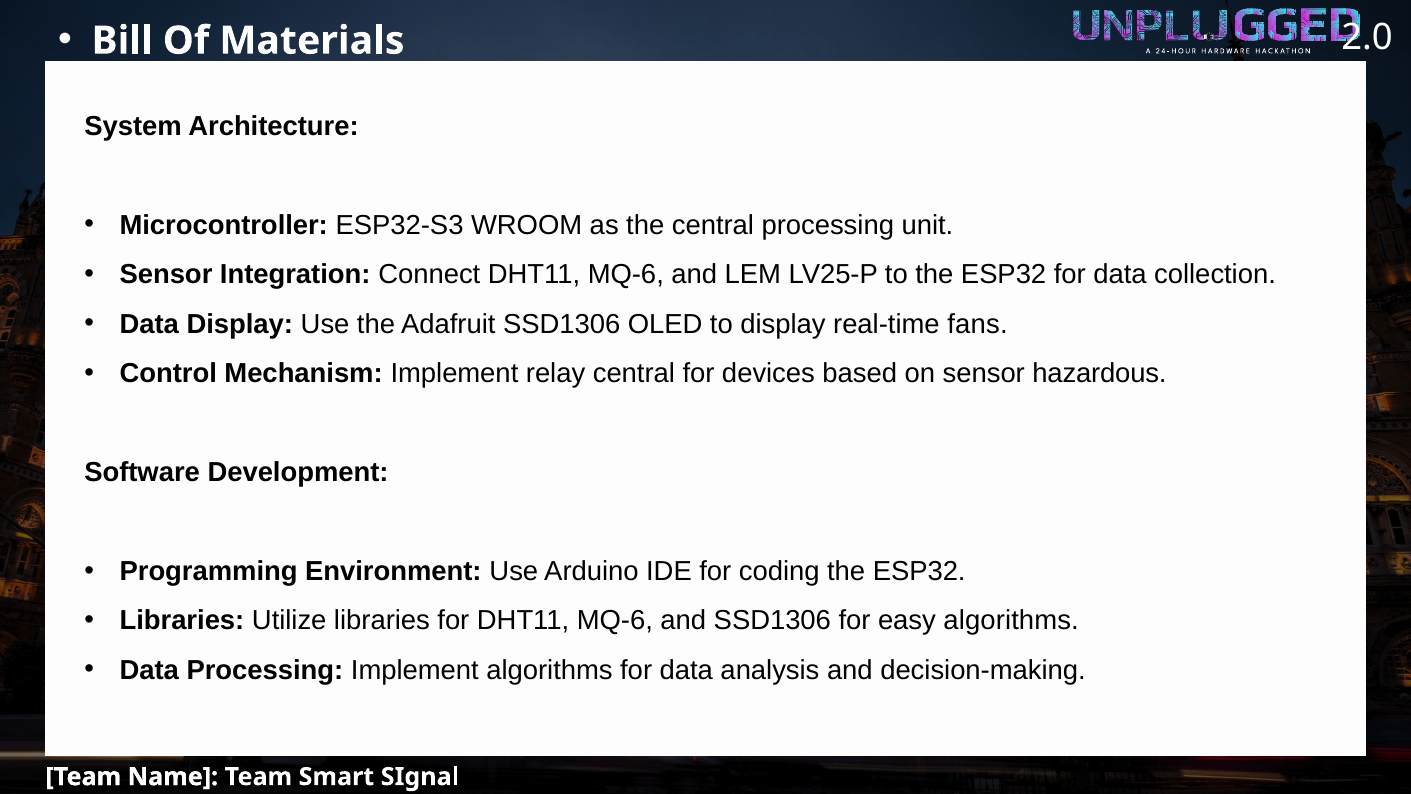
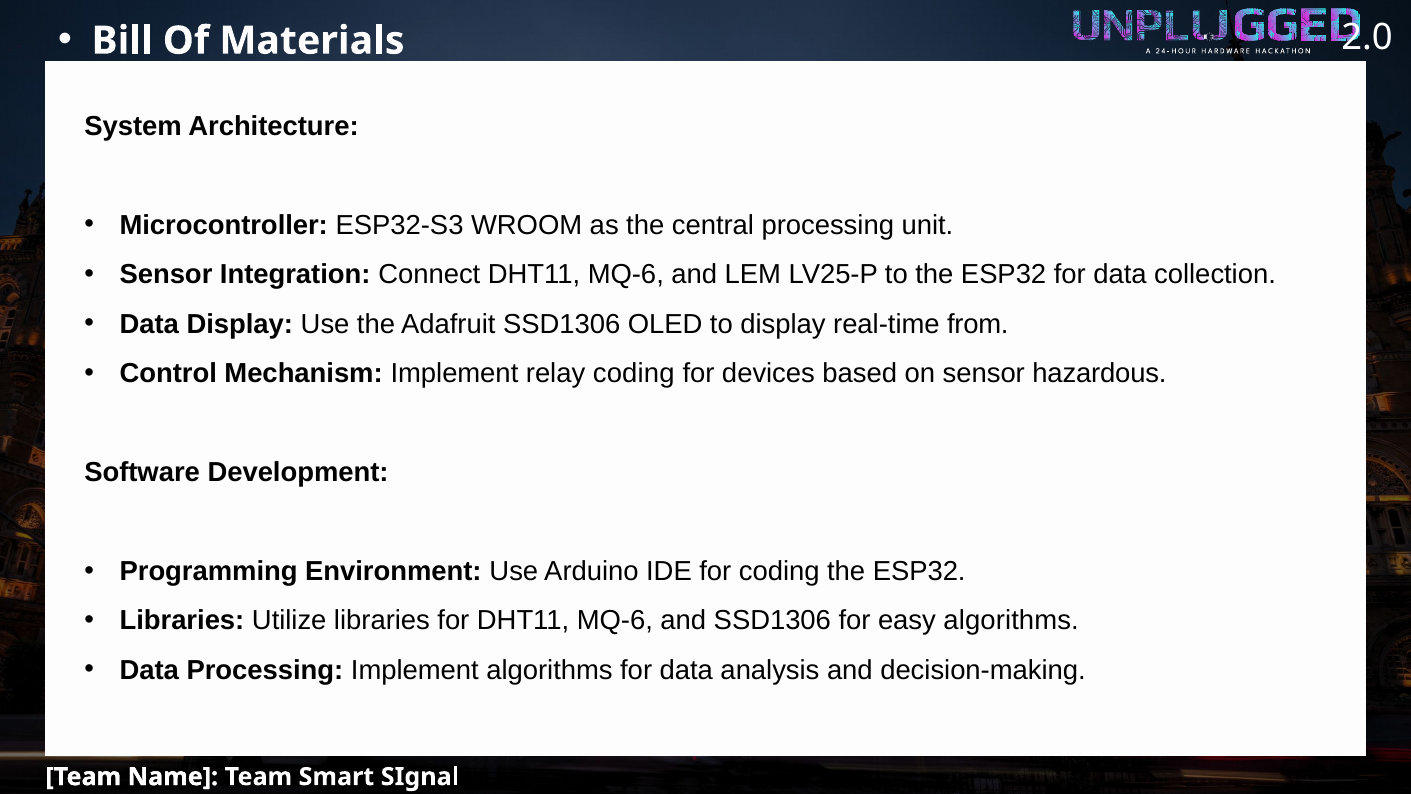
fans: fans -> from (978, 324)
relay central: central -> coding (634, 374)
